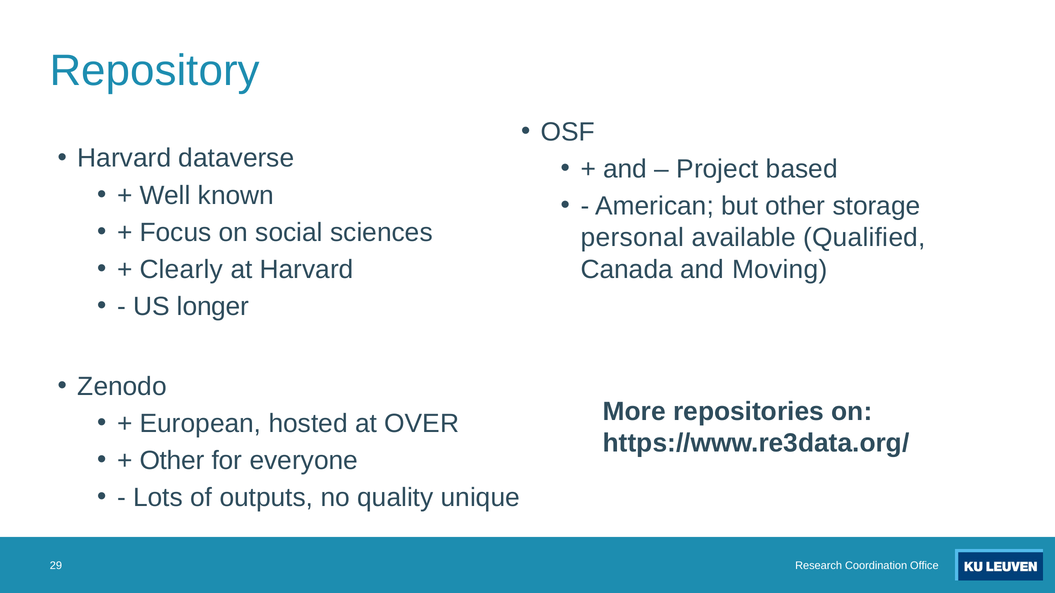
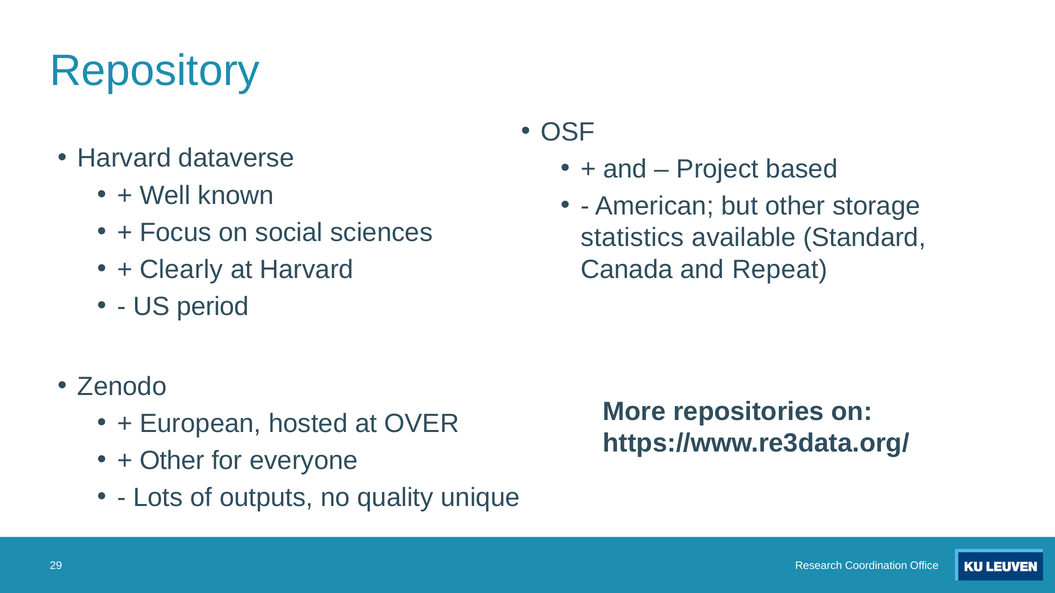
personal: personal -> statistics (632, 238)
Qualified: Qualified -> Standard (865, 238)
Moving: Moving -> Repeat (780, 270)
longer: longer -> period (213, 307)
